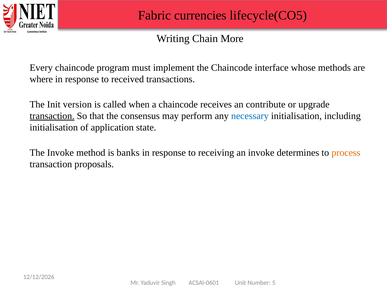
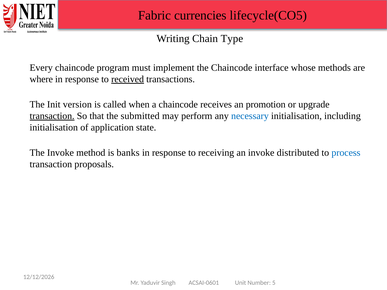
More: More -> Type (232, 39)
received underline: none -> present (128, 79)
contribute: contribute -> promotion (266, 104)
consensus: consensus -> submitted (140, 116)
determines: determines -> distributed (298, 153)
process colour: orange -> blue (346, 153)
